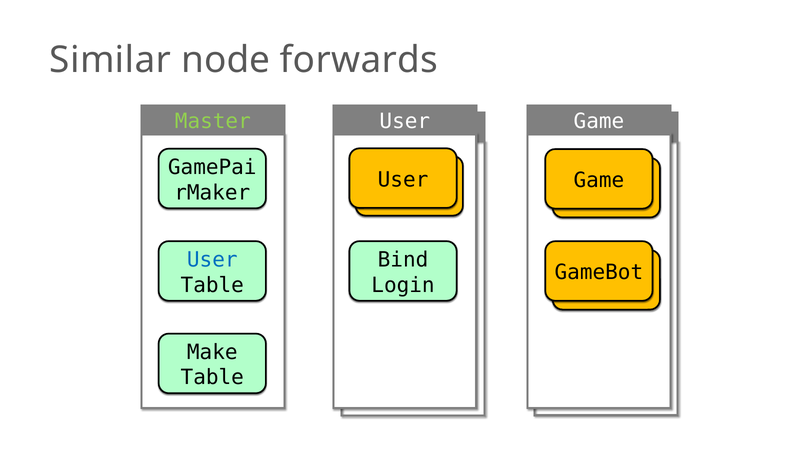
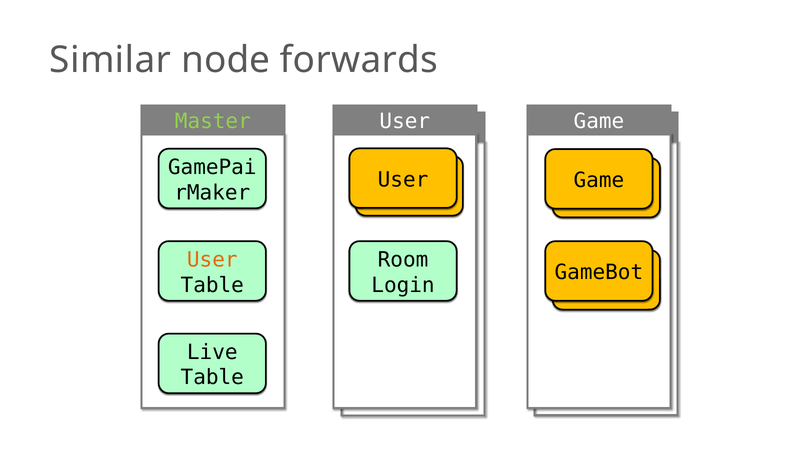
User colour: blue -> orange (212, 260)
Bind: Bind -> Room (403, 260)
Make: Make -> Live (212, 352)
